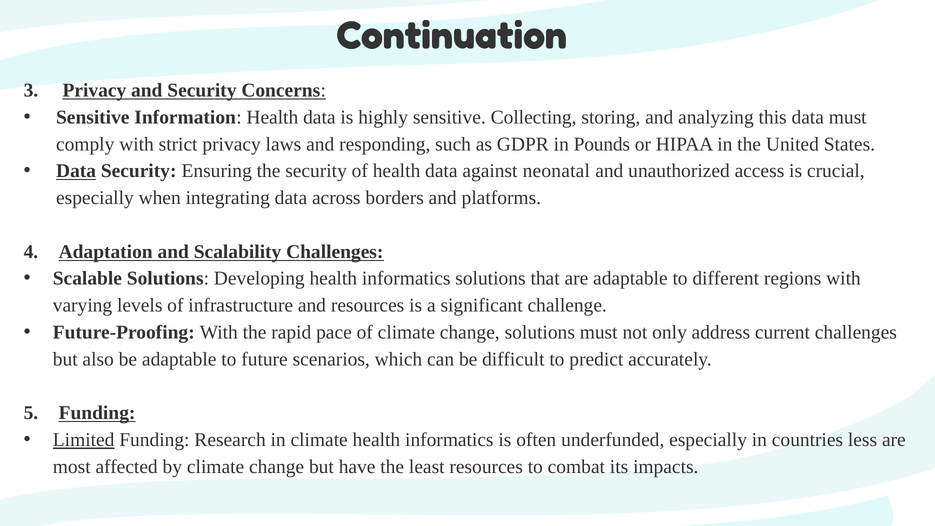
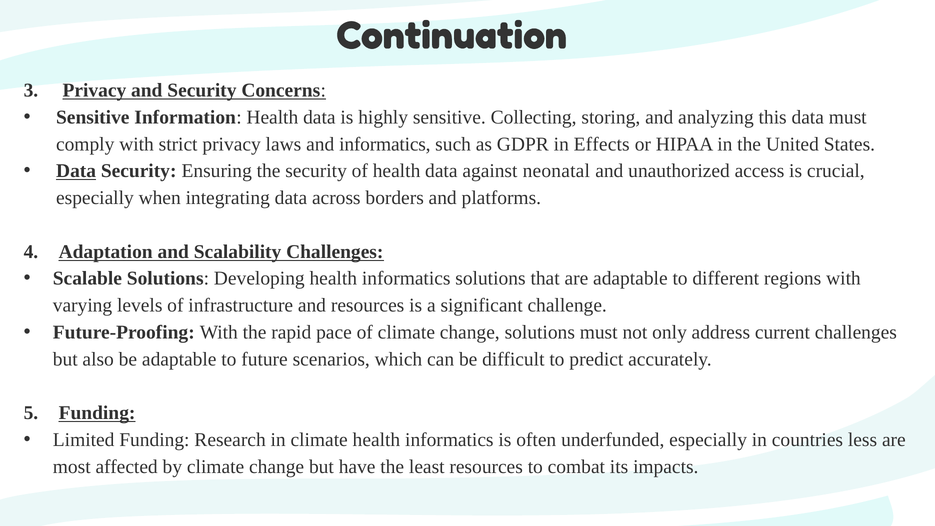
and responding: responding -> informatics (385, 144)
Pounds: Pounds -> Effects (602, 144)
Limited underline: present -> none (84, 440)
